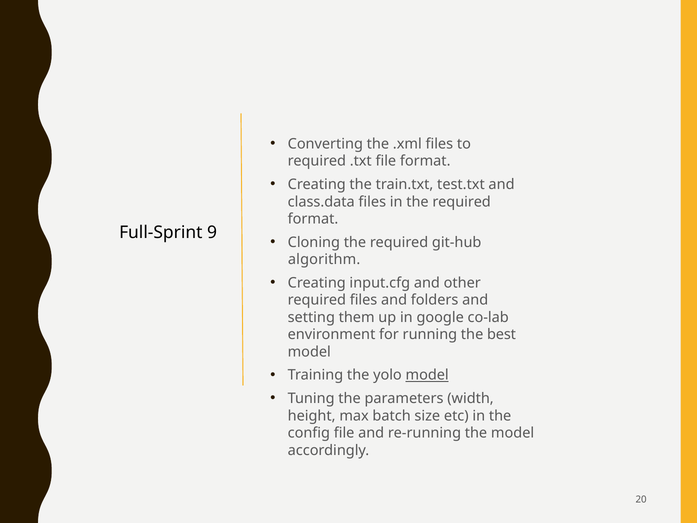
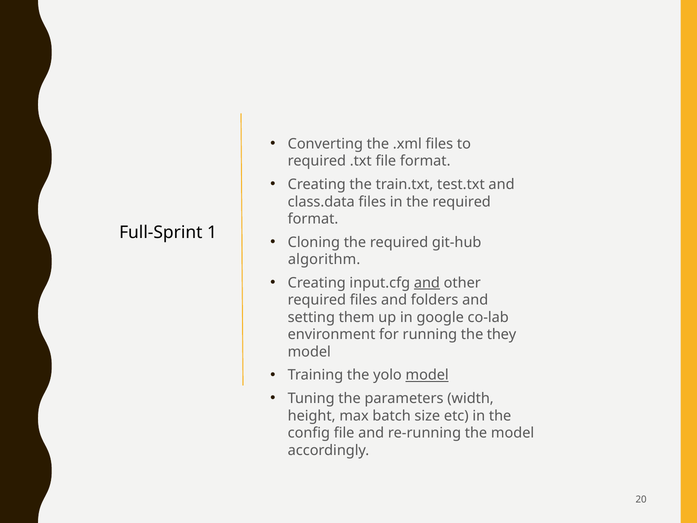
9: 9 -> 1 (212, 232)
and underline: none -> present (427, 283)
best: best -> they (501, 334)
